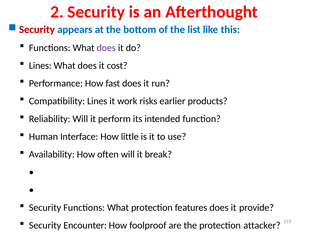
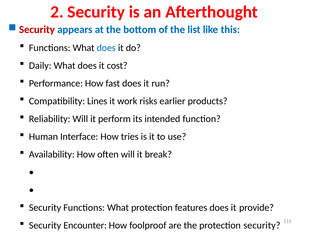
does colour: purple -> blue (106, 48)
Lines: Lines -> Daily (40, 66)
little: little -> tries (130, 137)
protection attacker: attacker -> security (262, 226)
